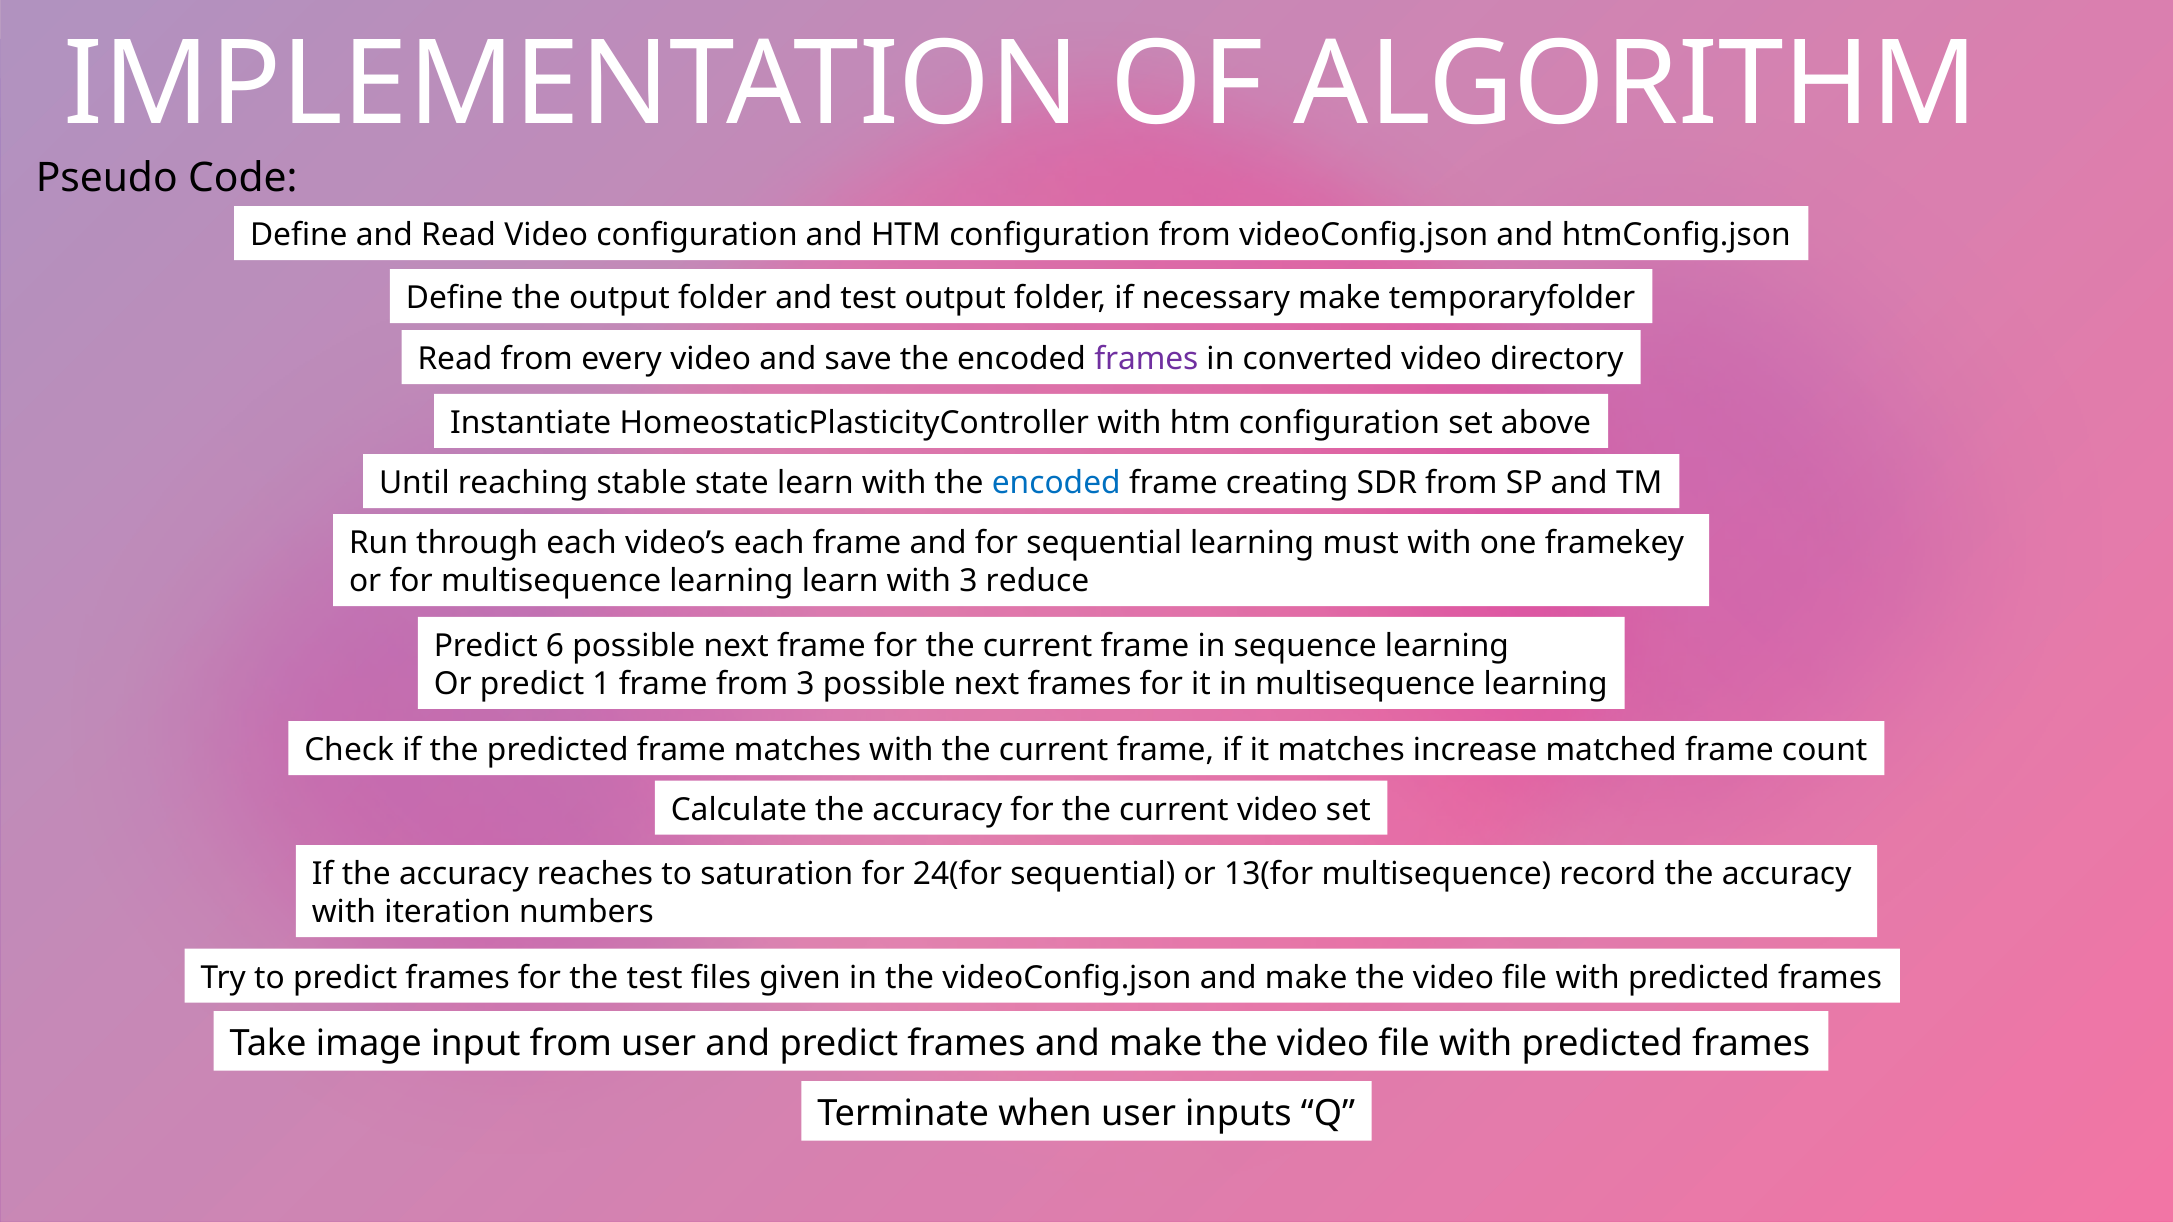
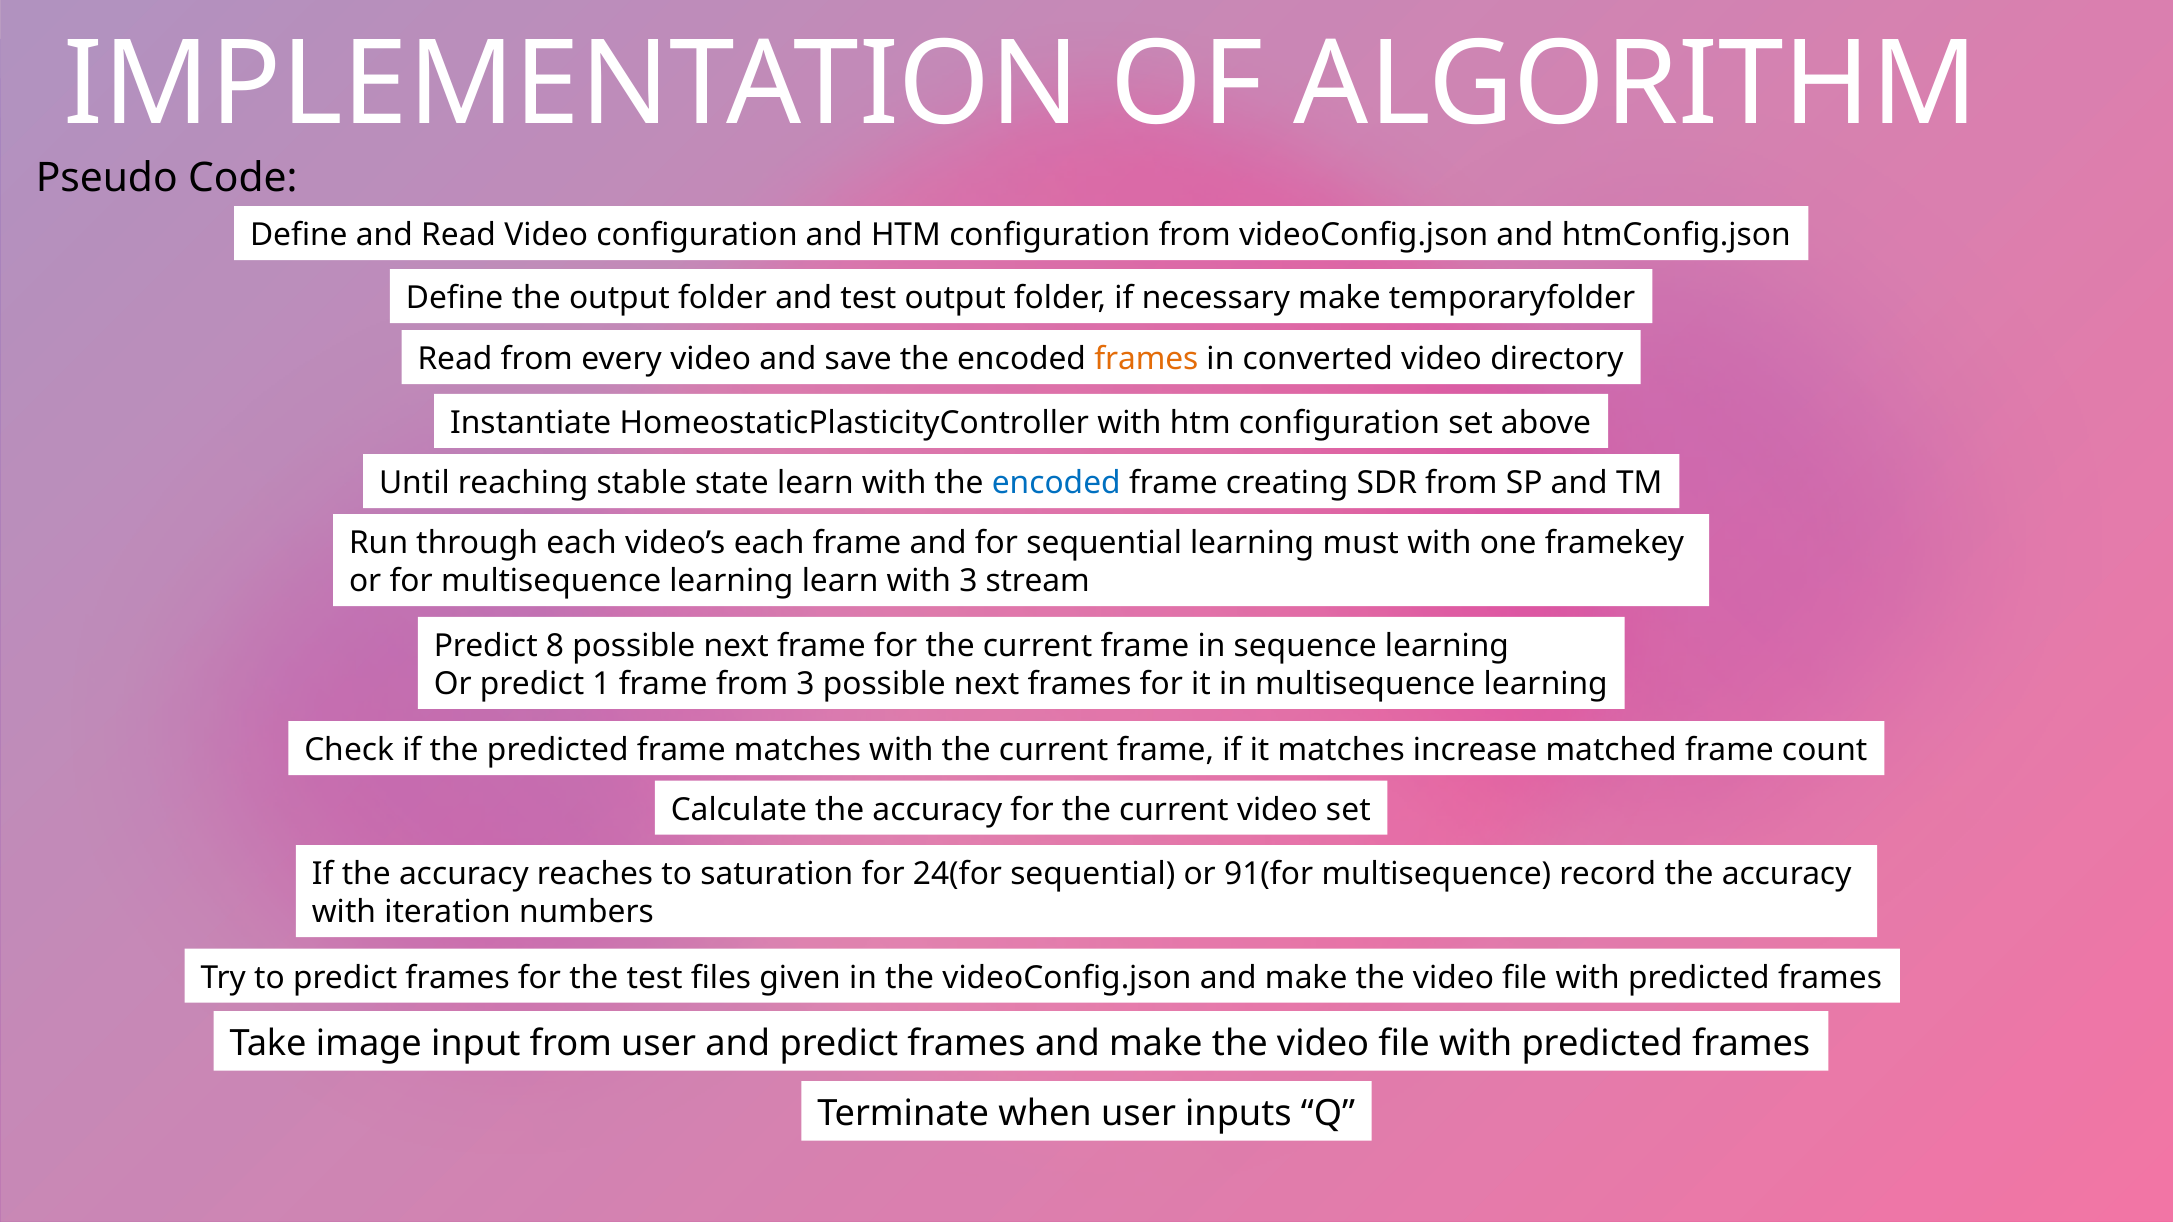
frames colour: purple -> orange (1146, 359)
reduce: reduce -> stream (1038, 581)
6: 6 -> 8 (555, 646)
13(for: 13(for -> 91(for (1269, 875)
